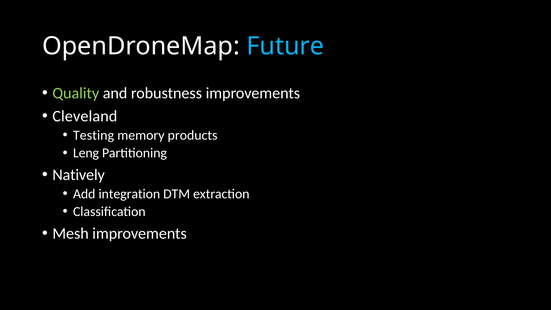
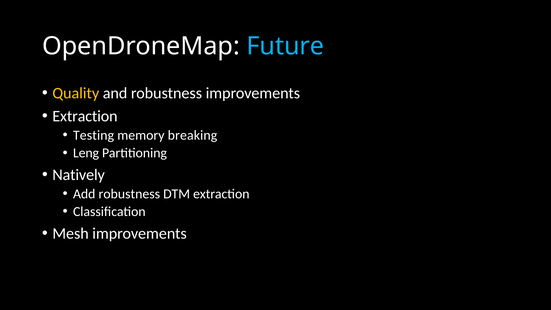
Quality colour: light green -> yellow (76, 93)
Cleveland: Cleveland -> Extraction (85, 116)
products: products -> breaking (193, 135)
Add integration: integration -> robustness (129, 194)
